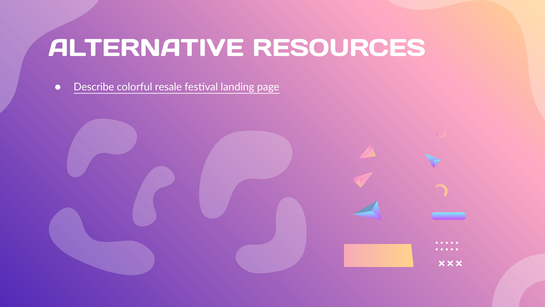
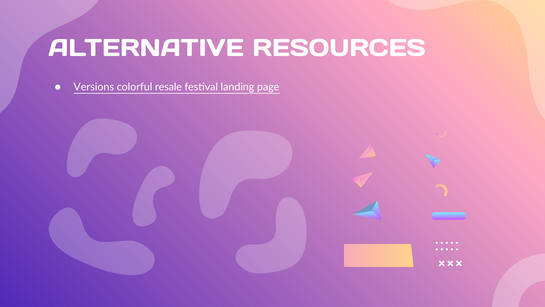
Describe: Describe -> Versions (94, 87)
